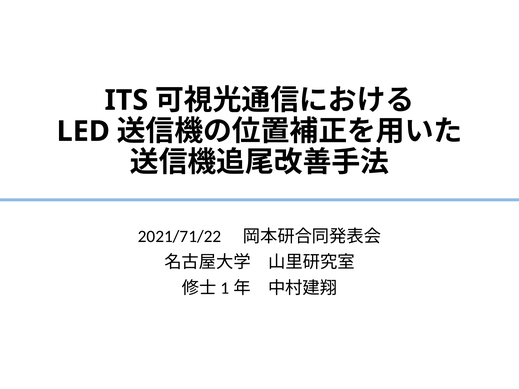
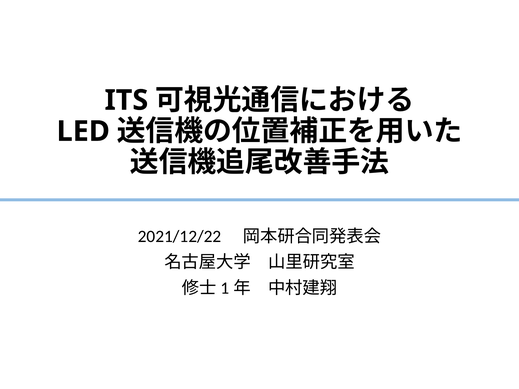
2021/71/22: 2021/71/22 -> 2021/12/22 (180, 237)
